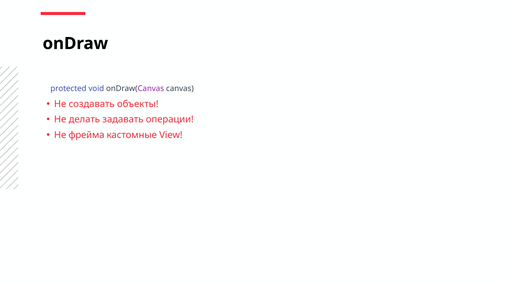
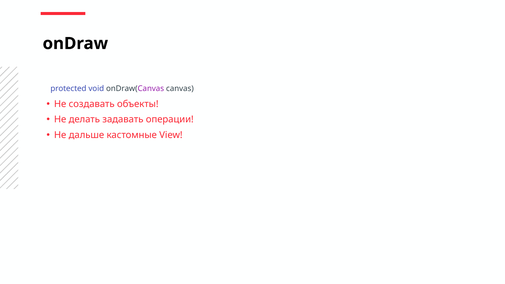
фрейма: фрейма -> дальше (86, 135)
